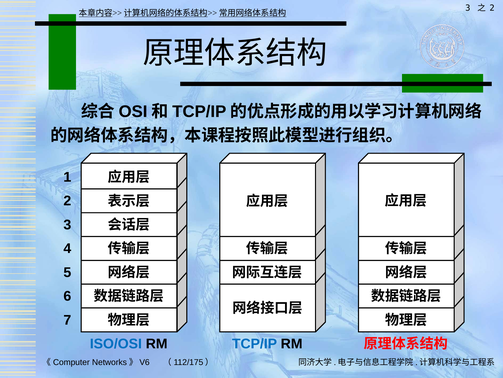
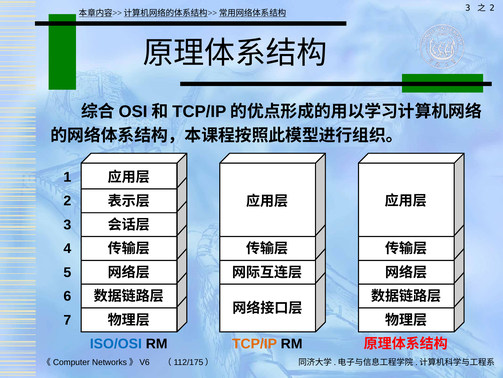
TCP/IP colour: blue -> orange (255, 343)
